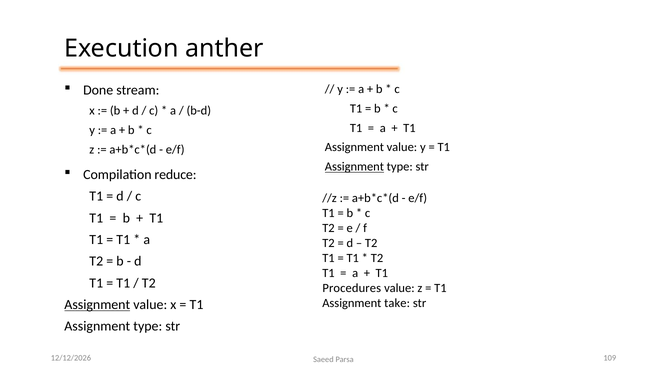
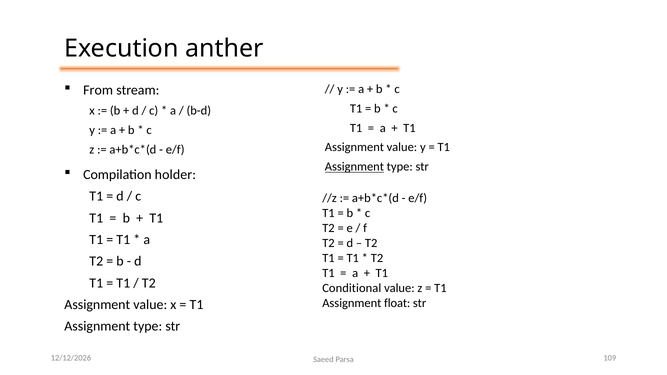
Done: Done -> From (98, 90)
reduce: reduce -> holder (175, 175)
Procedures: Procedures -> Conditional (352, 288)
take: take -> float (397, 303)
Assignment underline: present -> none (97, 305)
